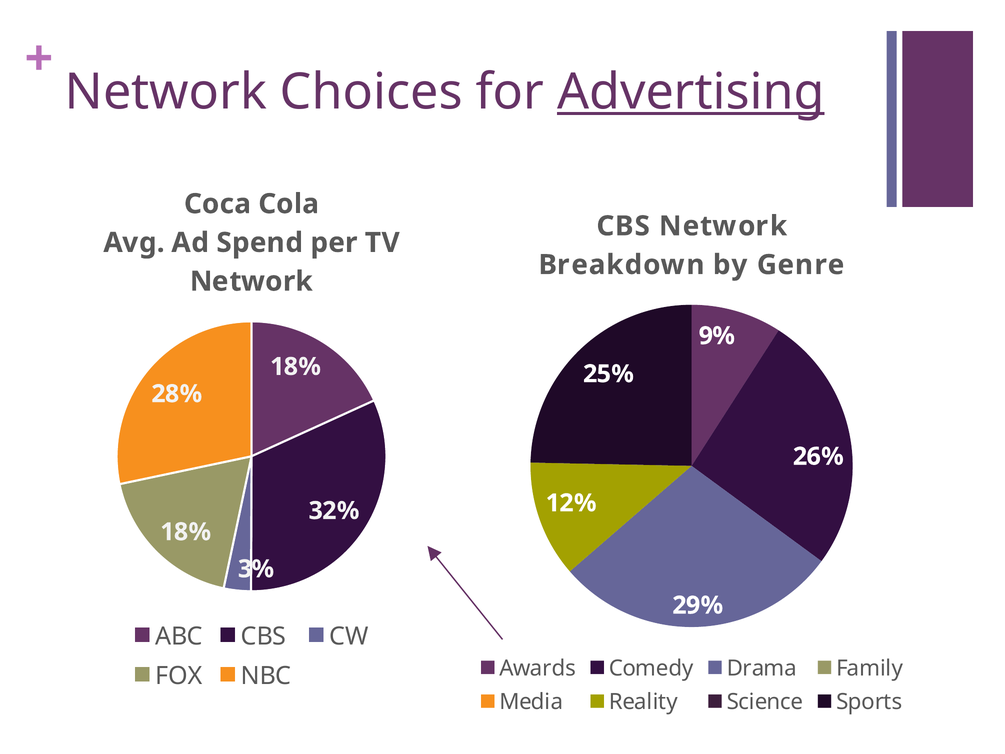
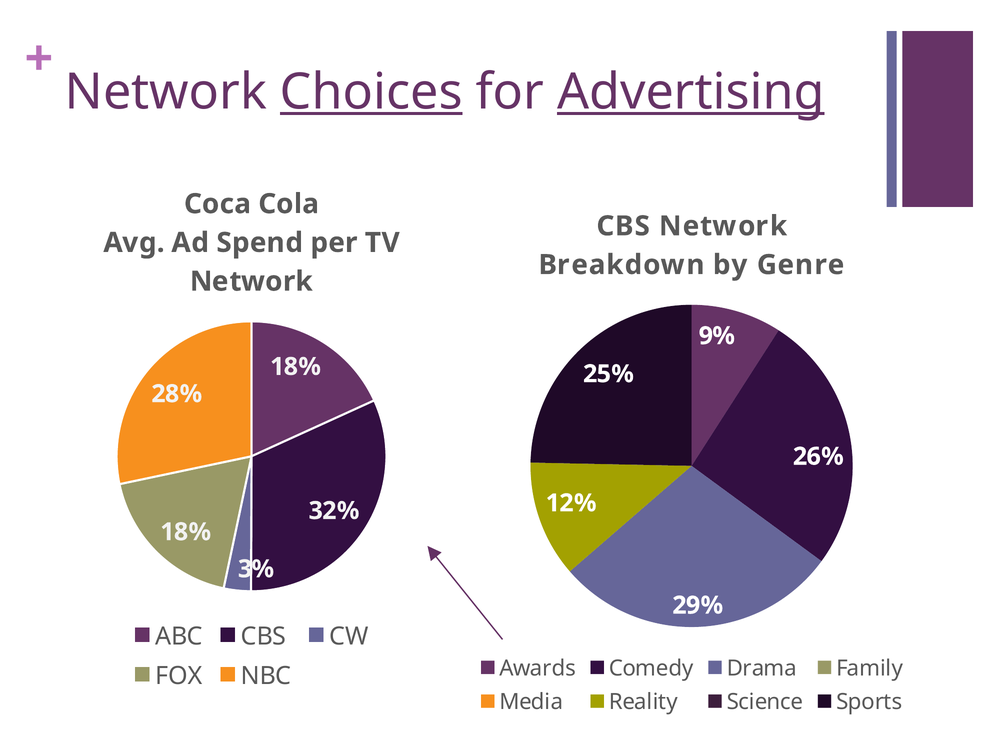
Choices underline: none -> present (371, 92)
